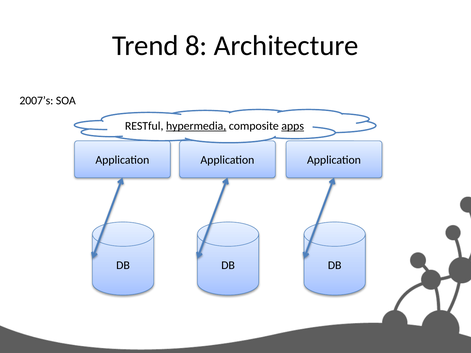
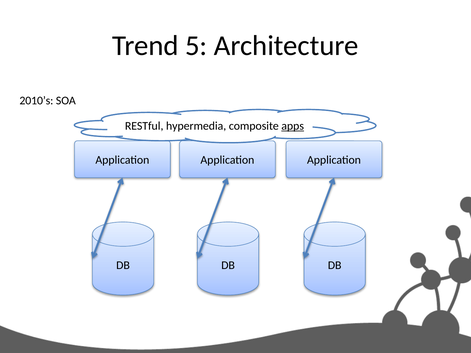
8: 8 -> 5 (196, 46)
2007’s: 2007’s -> 2010’s (36, 101)
hypermedia underline: present -> none (196, 126)
